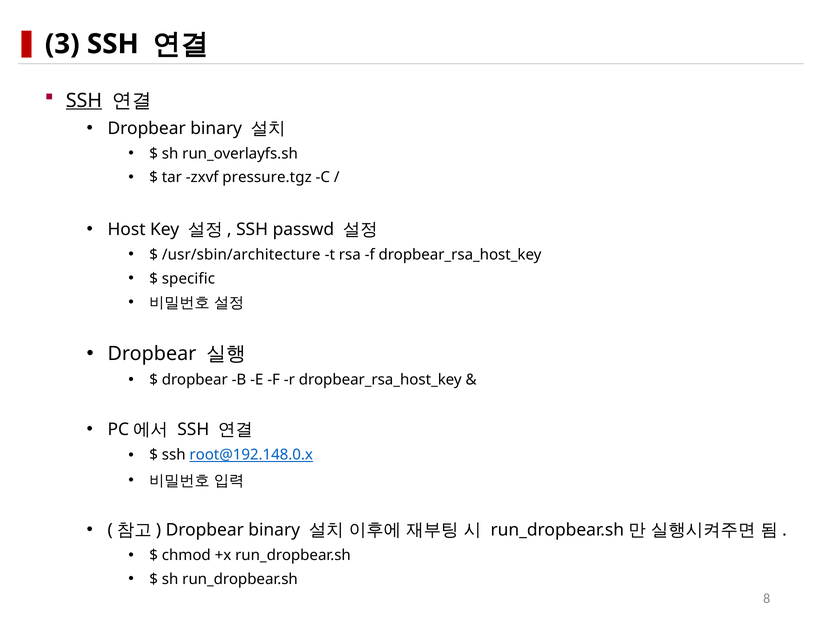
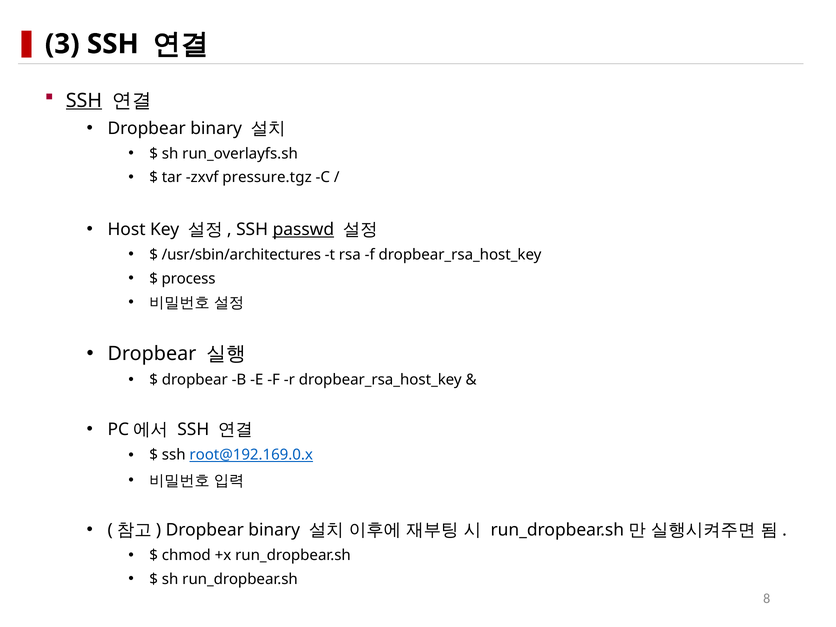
passwd underline: none -> present (303, 230)
/usr/sbin/architecture: /usr/sbin/architecture -> /usr/sbin/architectures (241, 255)
specific: specific -> process (189, 279)
root@192.148.0.x: root@192.148.0.x -> root@192.169.0.x (251, 455)
